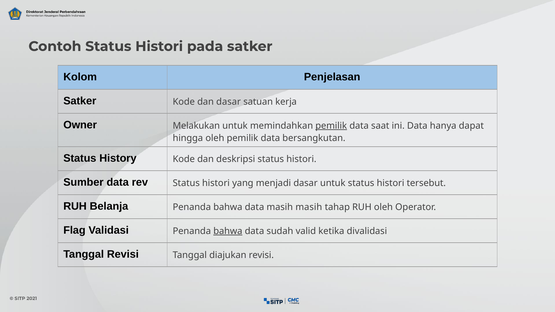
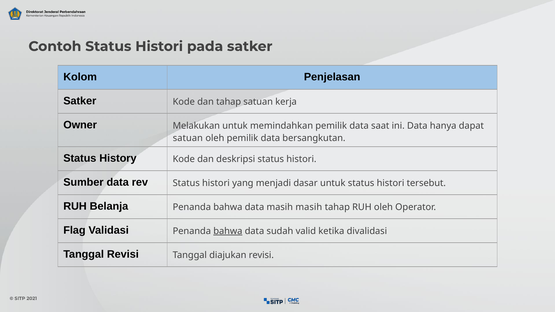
dan dasar: dasar -> tahap (229, 102)
pemilik underline: present -> none (331, 126)
hingga: hingga -> satuan (188, 138)
